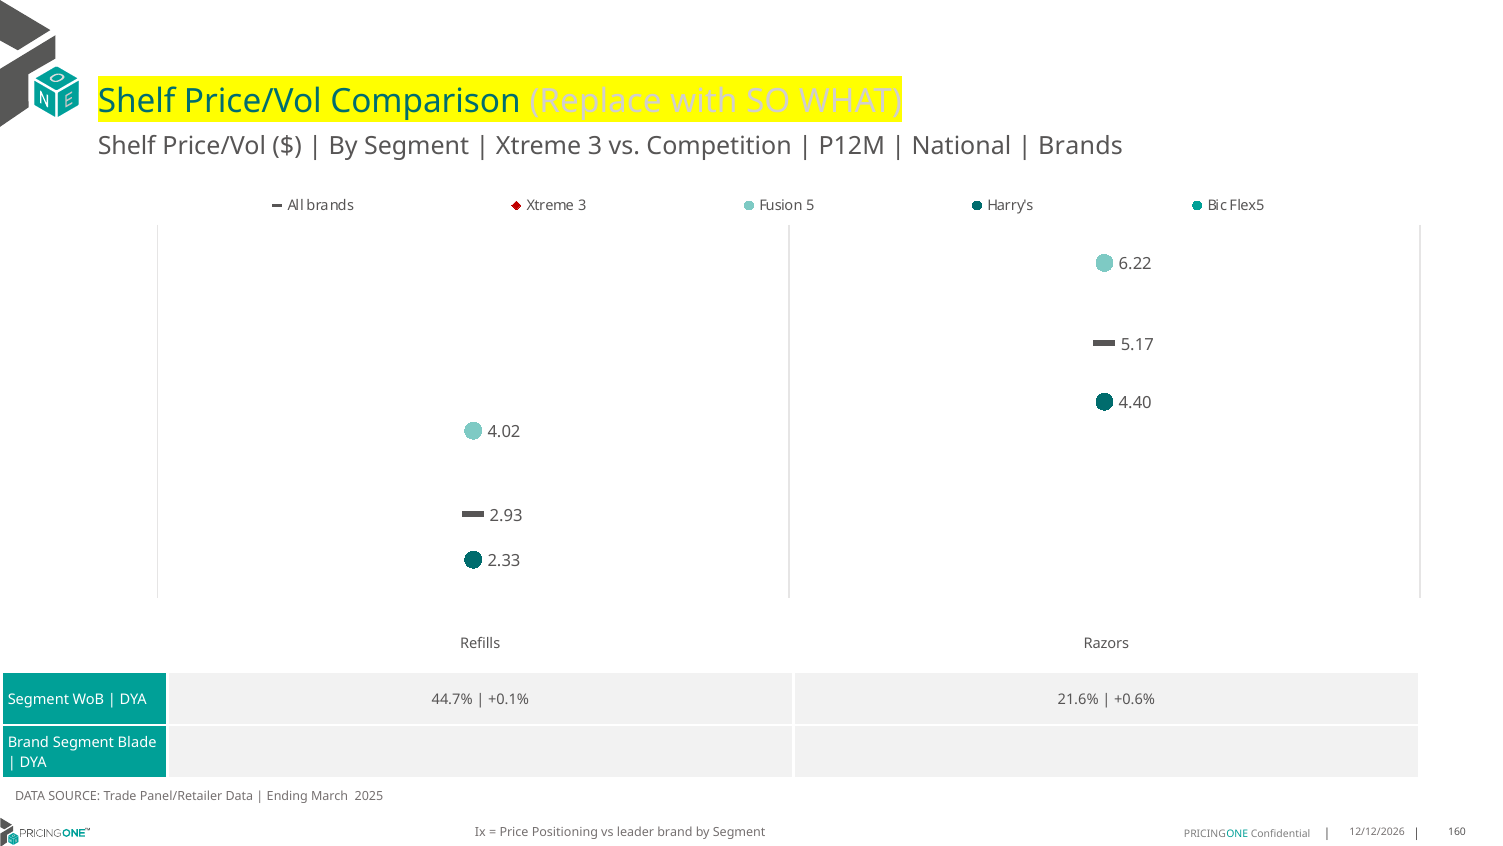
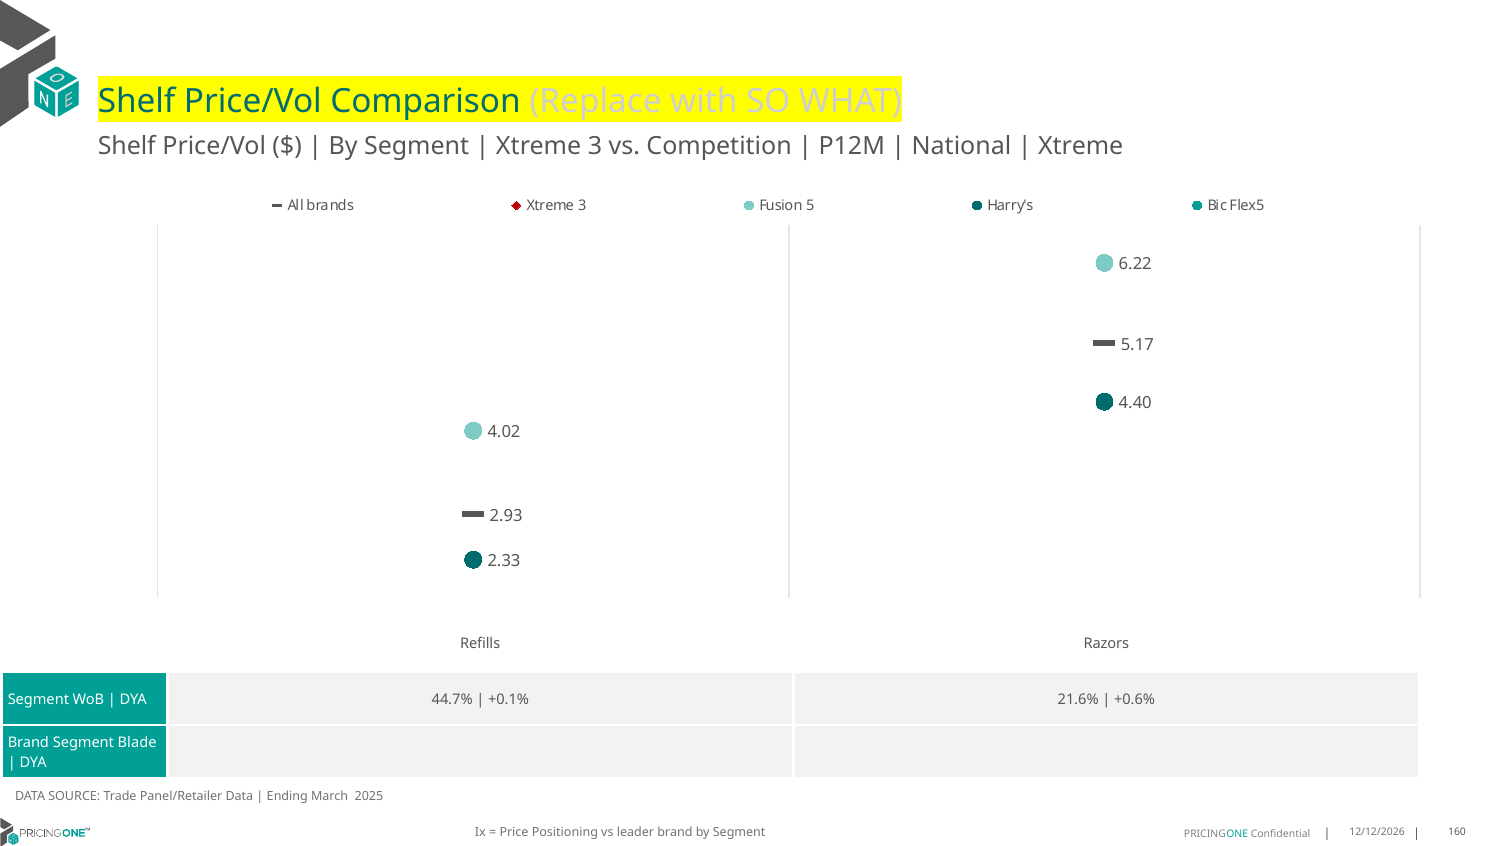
Brands: Brands -> Xtreme (1081, 147)
